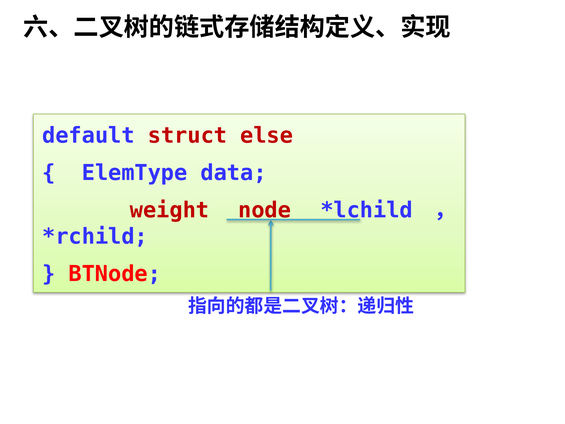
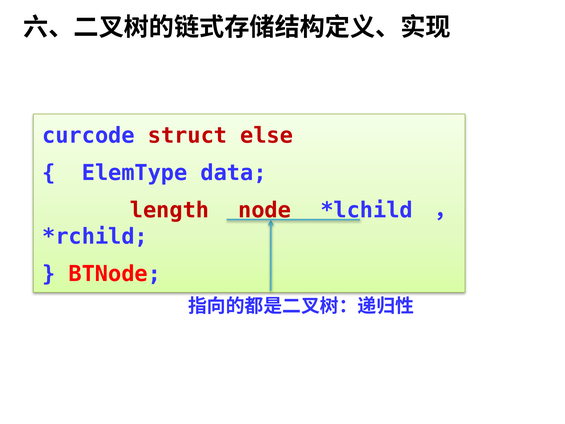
default: default -> curcode (88, 135)
weight: weight -> length (170, 210)
